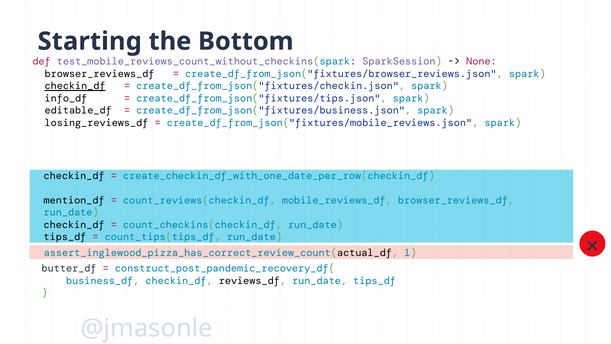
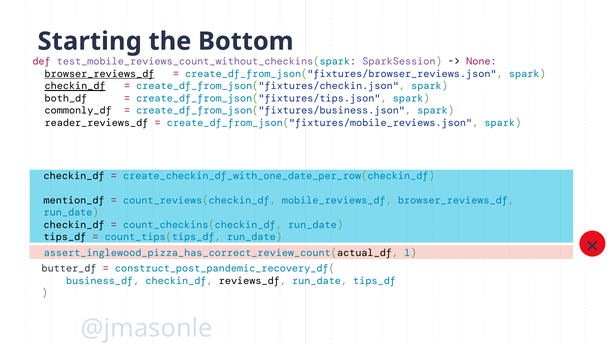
browser_reviews_df underline: none -> present (100, 74)
info_df: info_df -> both_df (66, 98)
editable_df: editable_df -> commonly_df (78, 110)
losing_reviews_df: losing_reviews_df -> reader_reviews_df (96, 123)
